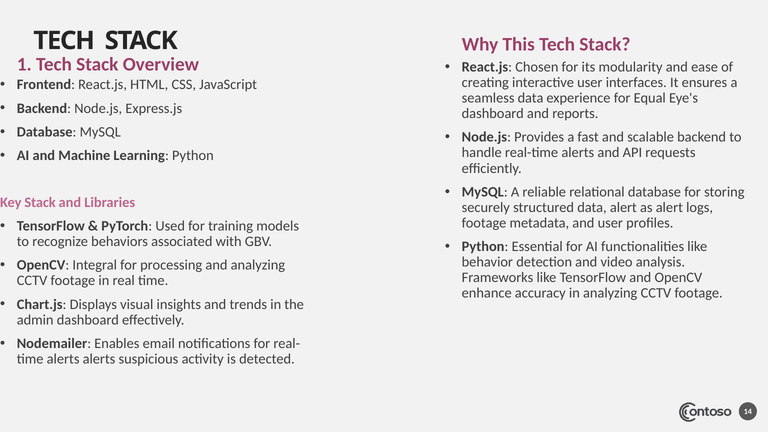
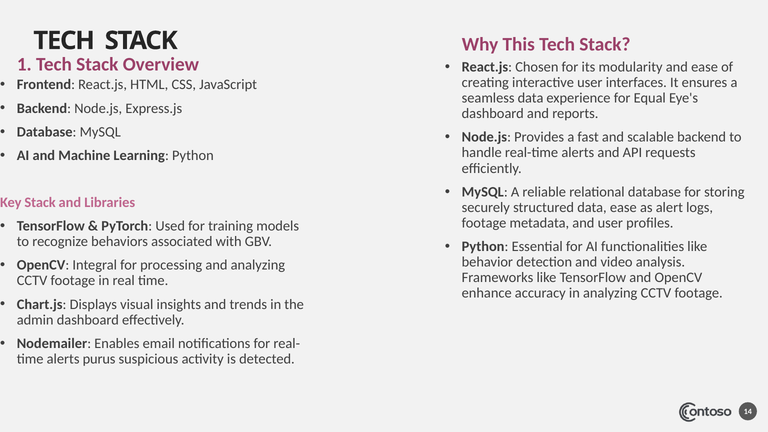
data alert: alert -> ease (623, 207)
alerts alerts: alerts -> purus (99, 359)
